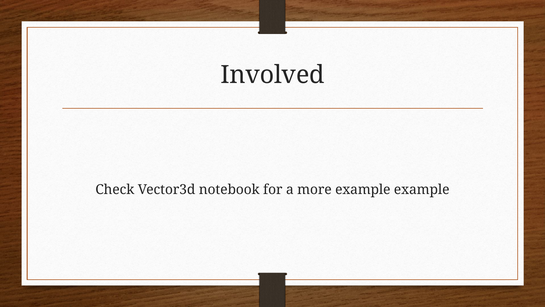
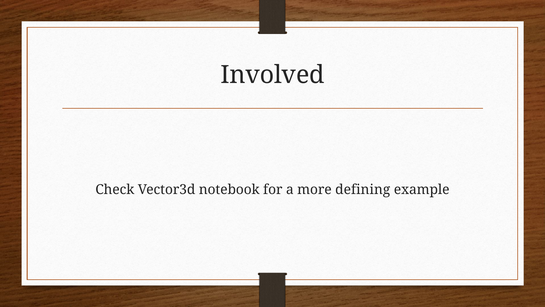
more example: example -> defining (363, 189)
